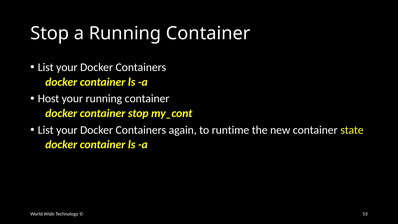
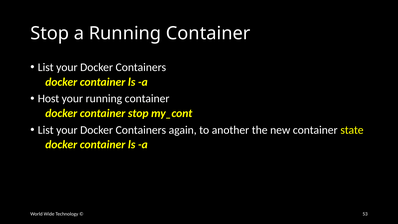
runtime: runtime -> another (230, 130)
